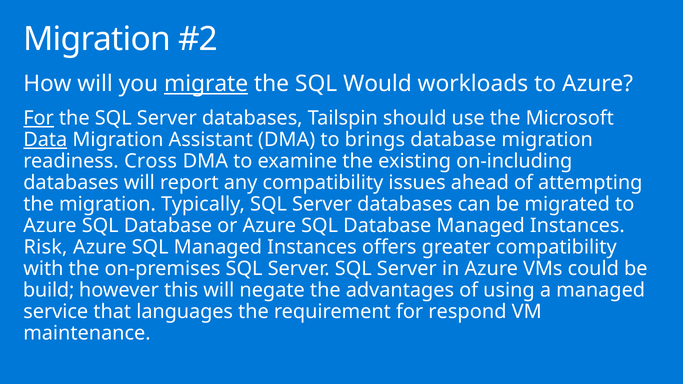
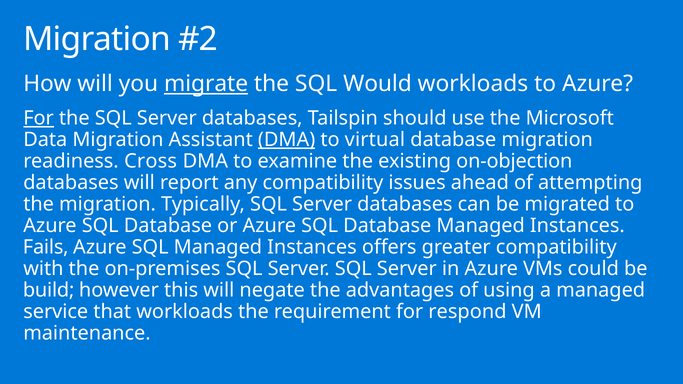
Data underline: present -> none (45, 140)
DMA underline: none -> present (287, 140)
brings: brings -> virtual (375, 140)
on-including: on-including -> on-objection (514, 161)
Risk: Risk -> Fails (46, 247)
that languages: languages -> workloads (185, 312)
